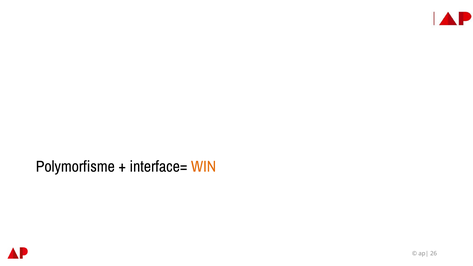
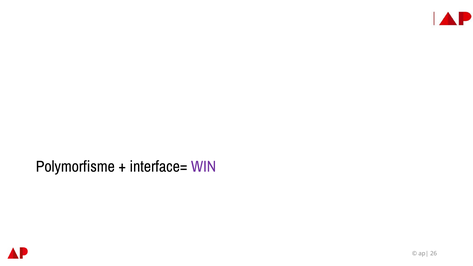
WIN colour: orange -> purple (204, 167)
